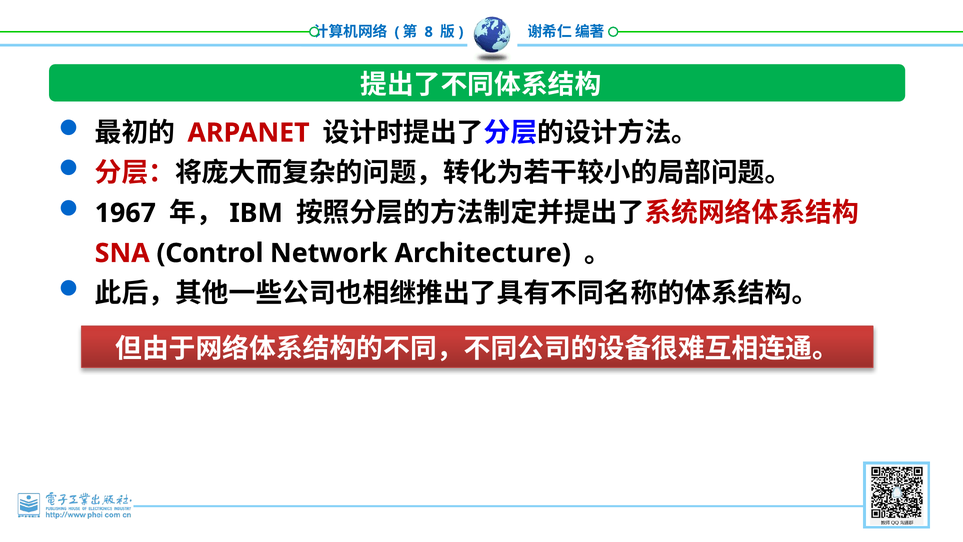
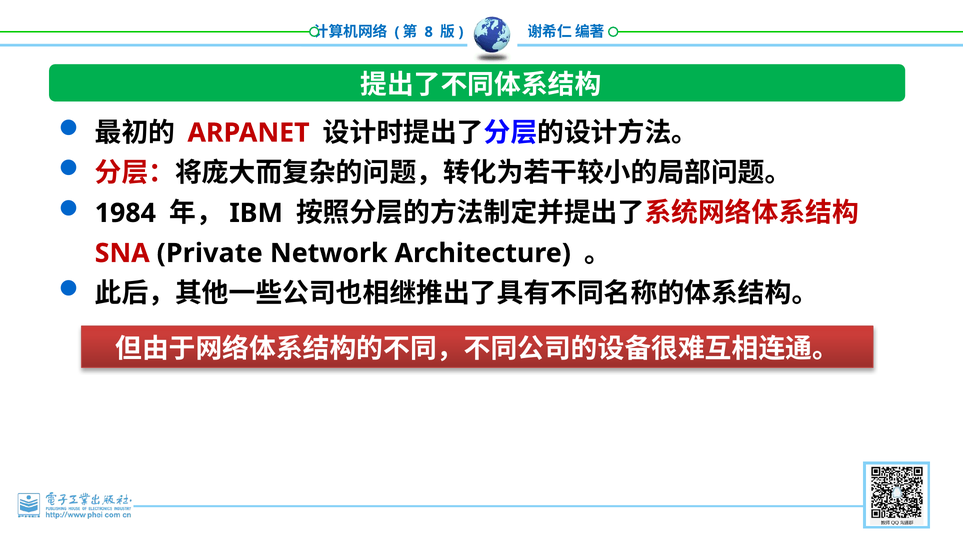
1967: 1967 -> 1984 (125, 213)
Control: Control -> Private (210, 253)
